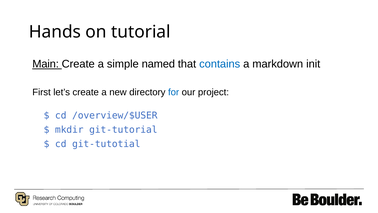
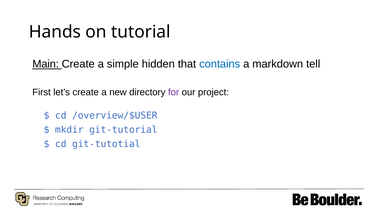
named: named -> hidden (158, 64)
init: init -> tell (313, 64)
for colour: blue -> purple (174, 92)
